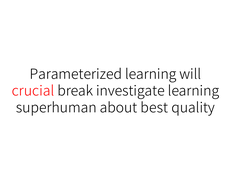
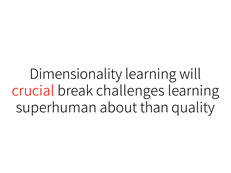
Parameterized: Parameterized -> Dimensionality (76, 74)
investigate: investigate -> challenges (130, 91)
best: best -> than (154, 108)
